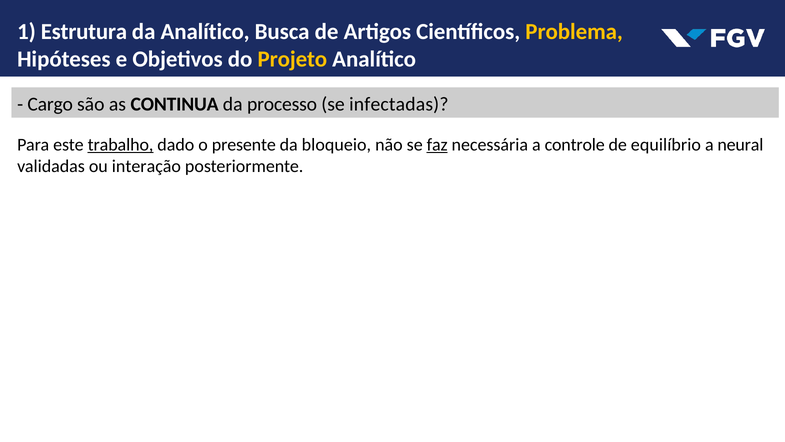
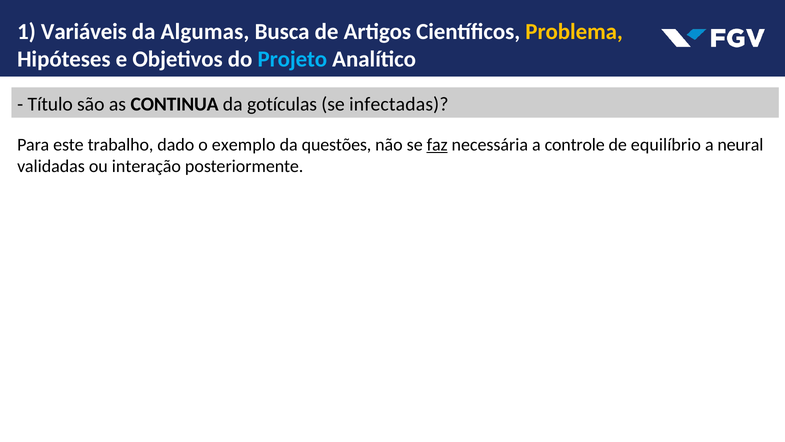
Estrutura: Estrutura -> Variáveis (84, 32)
da Analítico: Analítico -> Algumas (205, 32)
Projeto colour: yellow -> light blue (292, 59)
Cargo: Cargo -> Título (50, 104)
processo: processo -> gotículas (282, 104)
trabalho underline: present -> none (121, 145)
presente: presente -> exemplo (244, 145)
bloqueio: bloqueio -> questões (337, 145)
